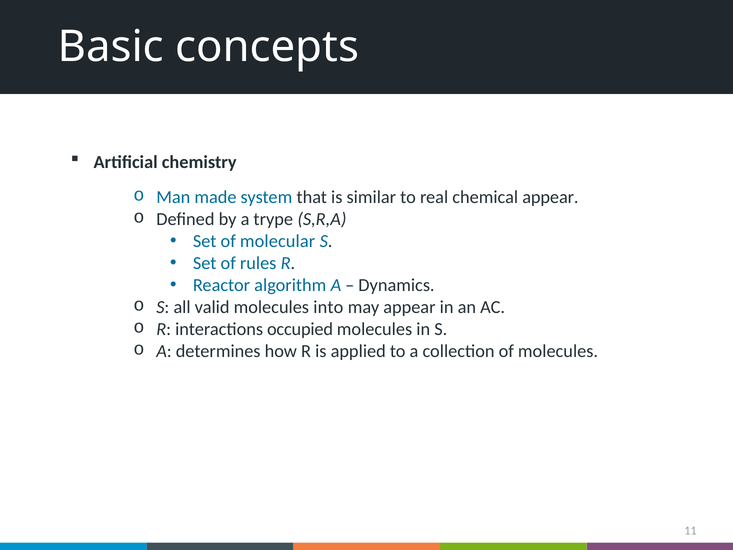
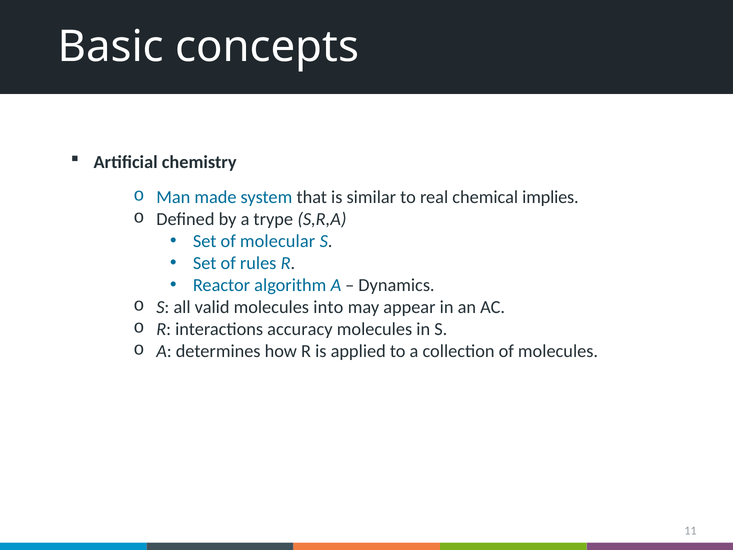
chemical appear: appear -> implies (550, 197)
occupied: occupied -> accuracy (300, 329)
